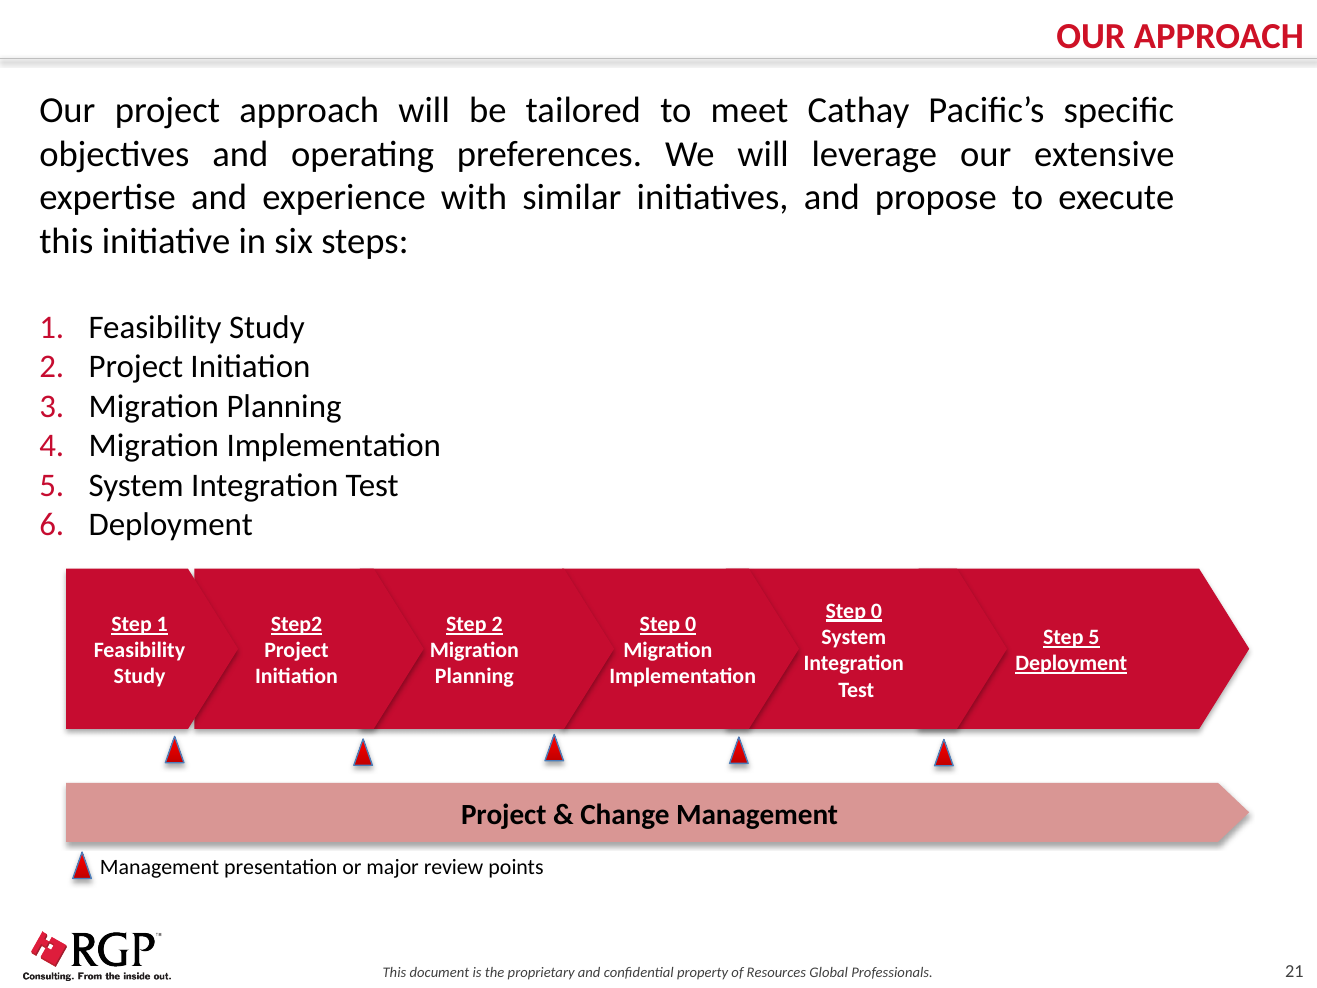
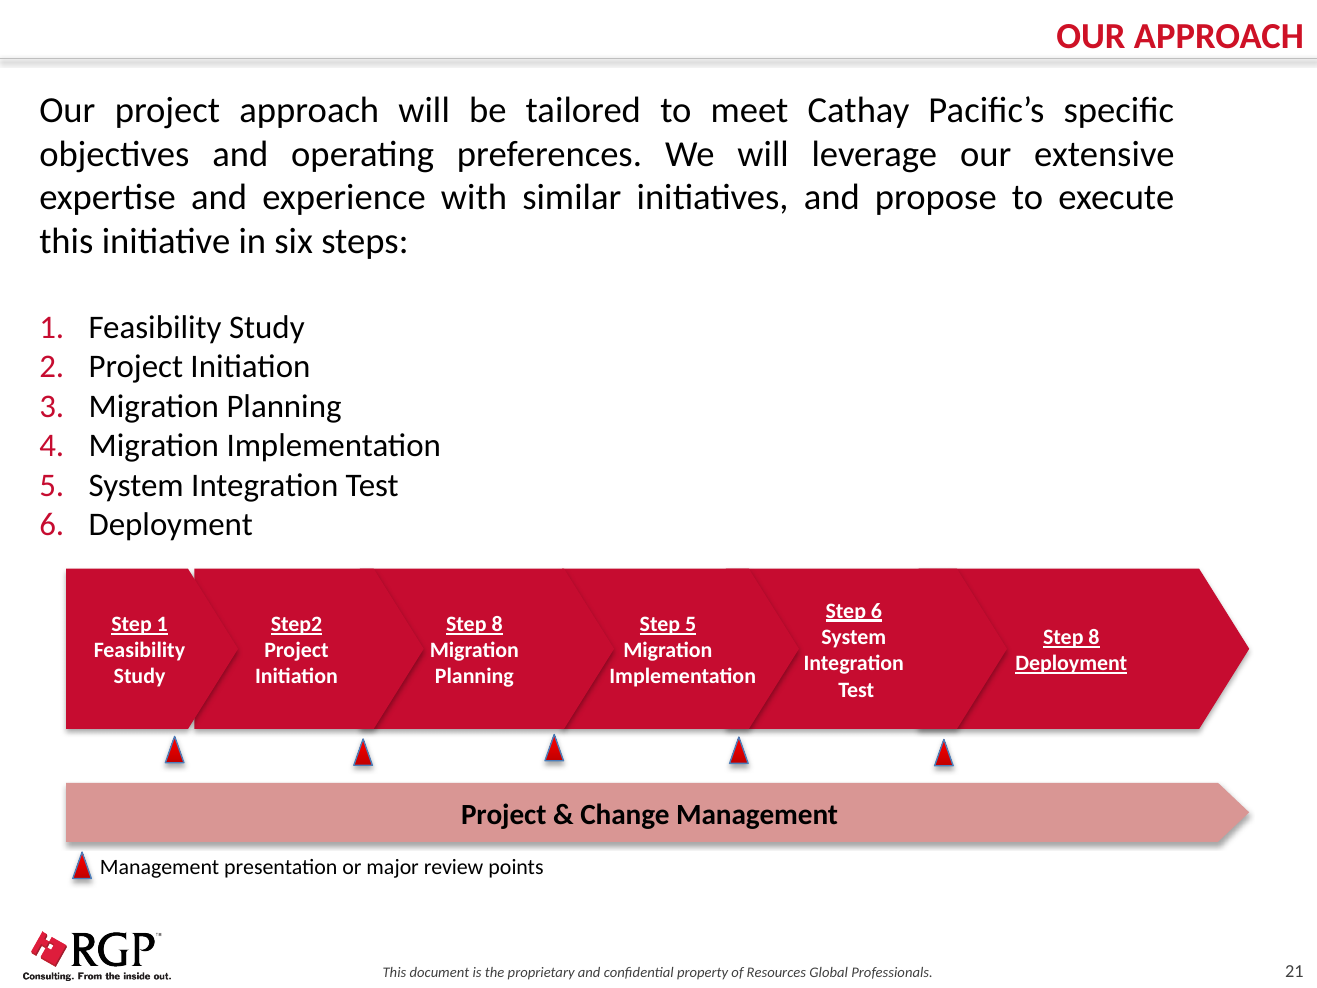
0: 0 -> 6 (876, 611)
2: 2 -> 8 (497, 624)
0: 0 -> 5 (691, 624)
5: 5 -> 8 (1094, 637)
